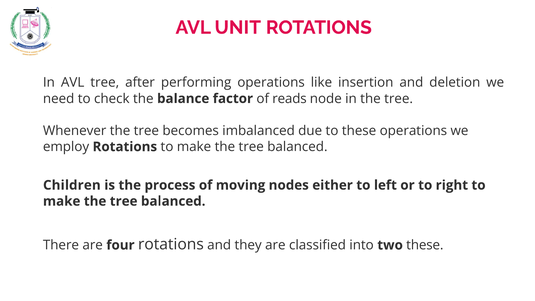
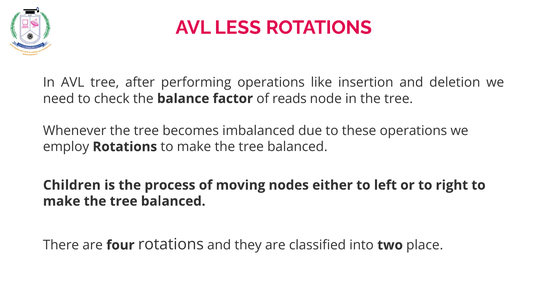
UNIT: UNIT -> LESS (238, 28)
two these: these -> place (425, 245)
